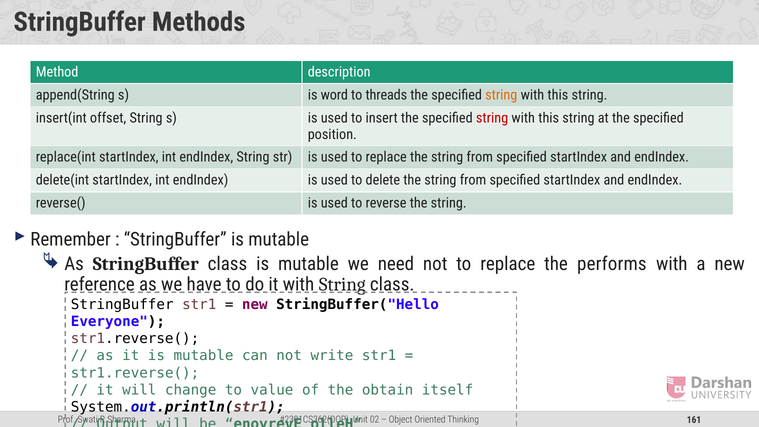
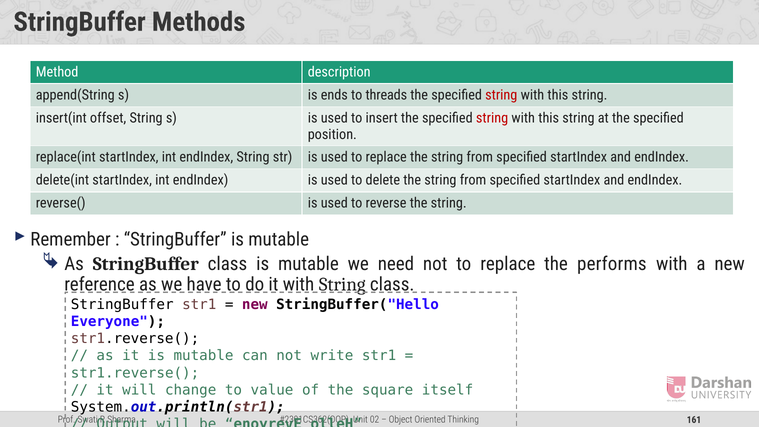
word: word -> ends (334, 95)
string colour: orange -> red (501, 95)
obtain: obtain -> square (388, 390)
